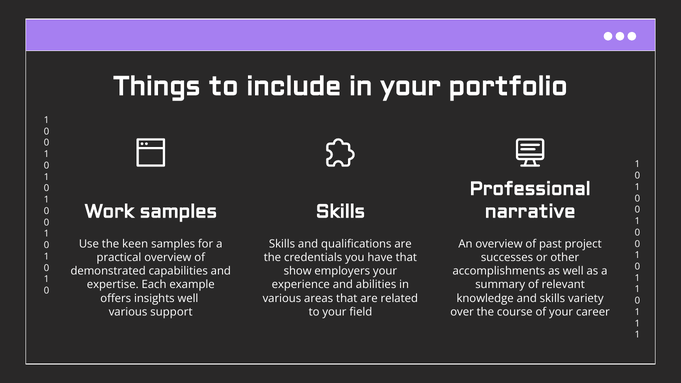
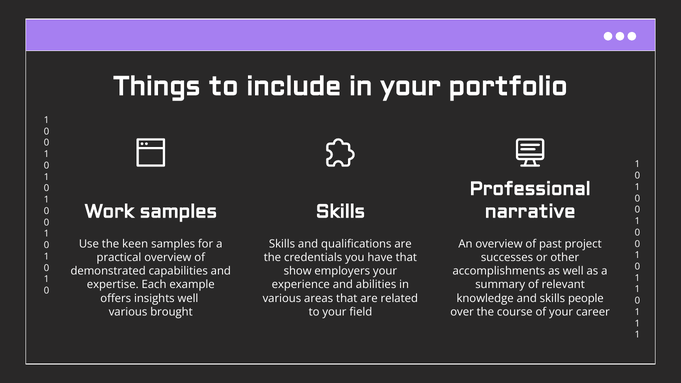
variety: variety -> people (586, 298)
support: support -> brought (171, 312)
